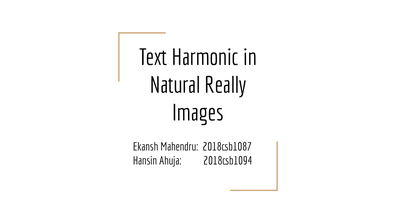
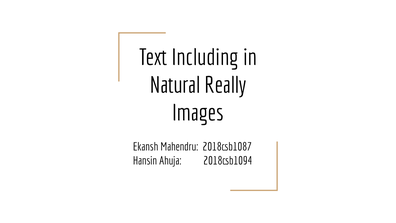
Harmonic: Harmonic -> Including (205, 57)
